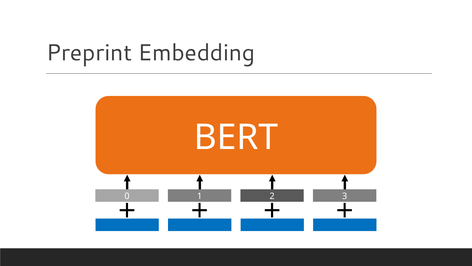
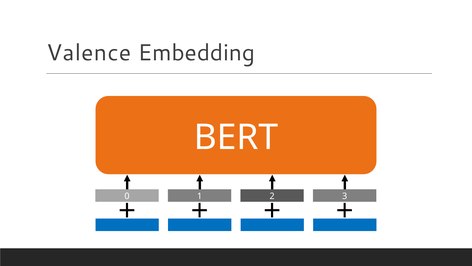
Preprint: Preprint -> Valence (89, 53)
